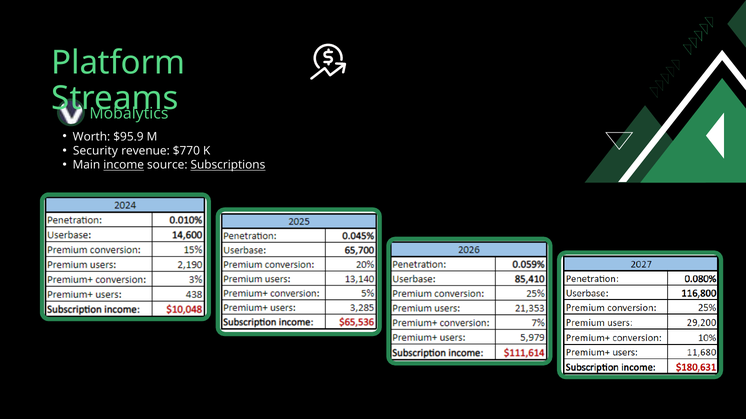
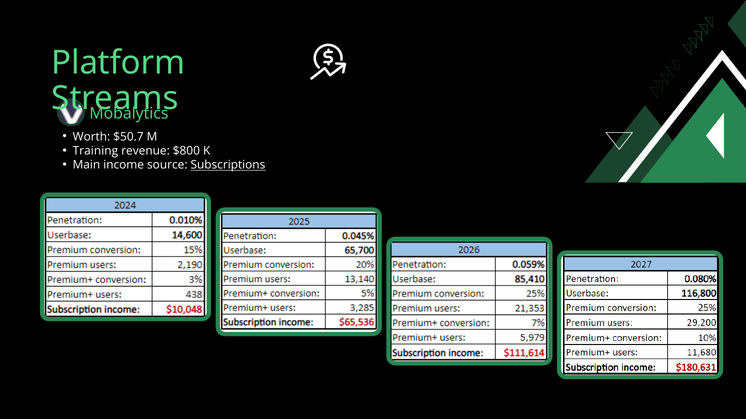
$95.9: $95.9 -> $50.7 (128, 137)
Security: Security -> Training (95, 151)
$770: $770 -> $800 (186, 151)
income underline: present -> none (124, 165)
